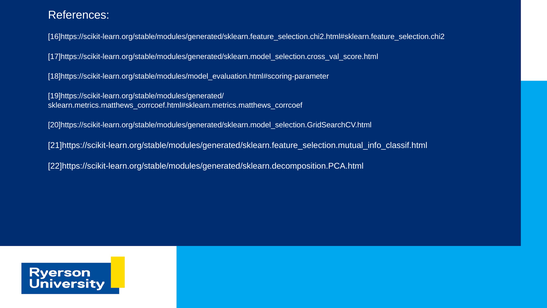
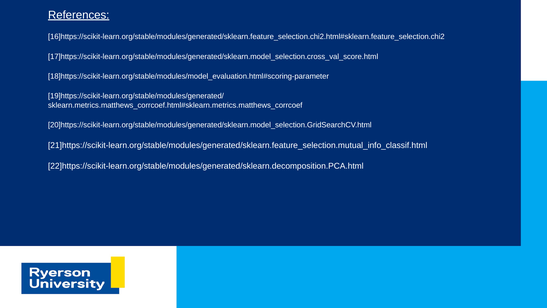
References underline: none -> present (79, 15)
